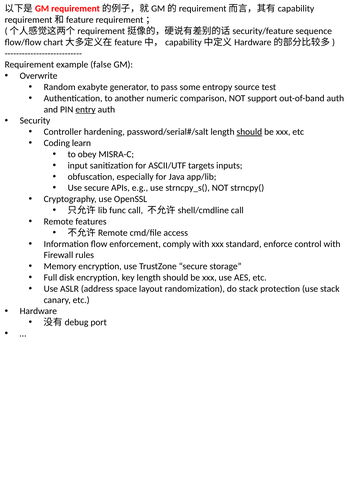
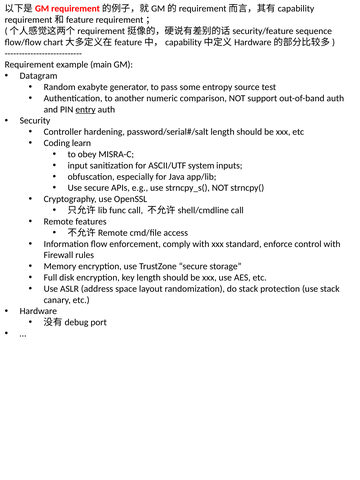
false: false -> main (101, 65)
Overwrite: Overwrite -> Datagram (39, 76)
should underline: present -> none (249, 132)
targets: targets -> system (201, 165)
